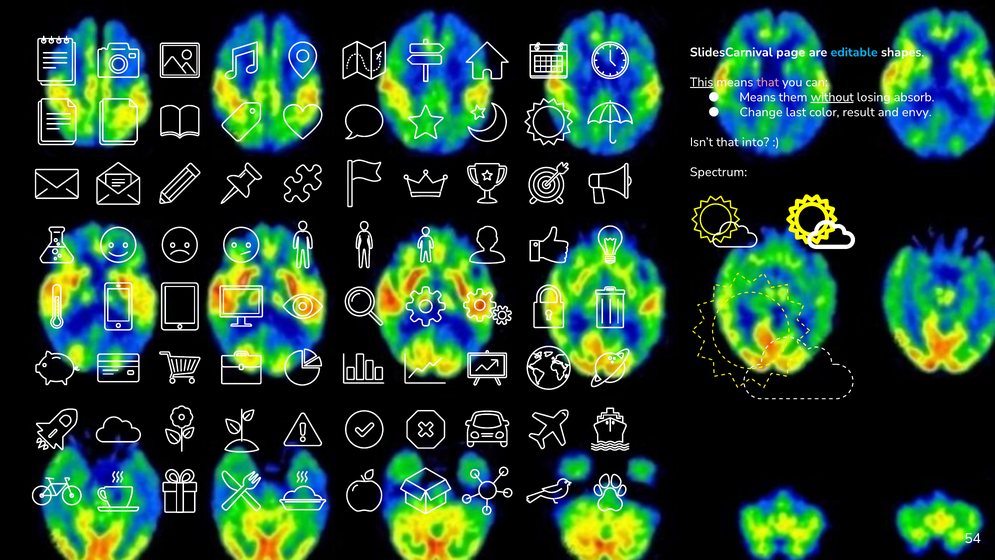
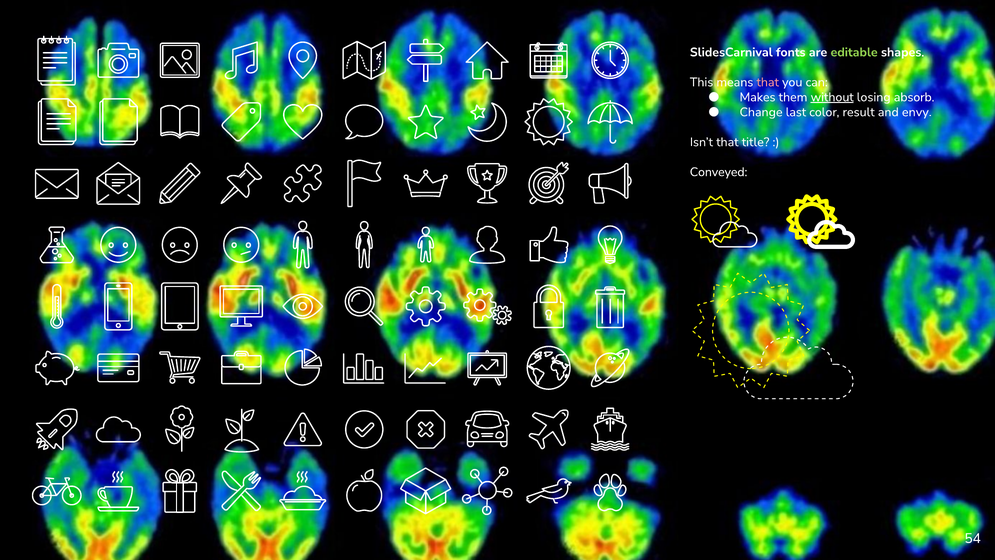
page: page -> fonts (791, 52)
editable colour: light blue -> light green (854, 52)
This underline: present -> none (702, 82)
Means: Means -> Makes (758, 97)
into: into -> title (756, 142)
Spectrum: Spectrum -> Conveyed (719, 172)
